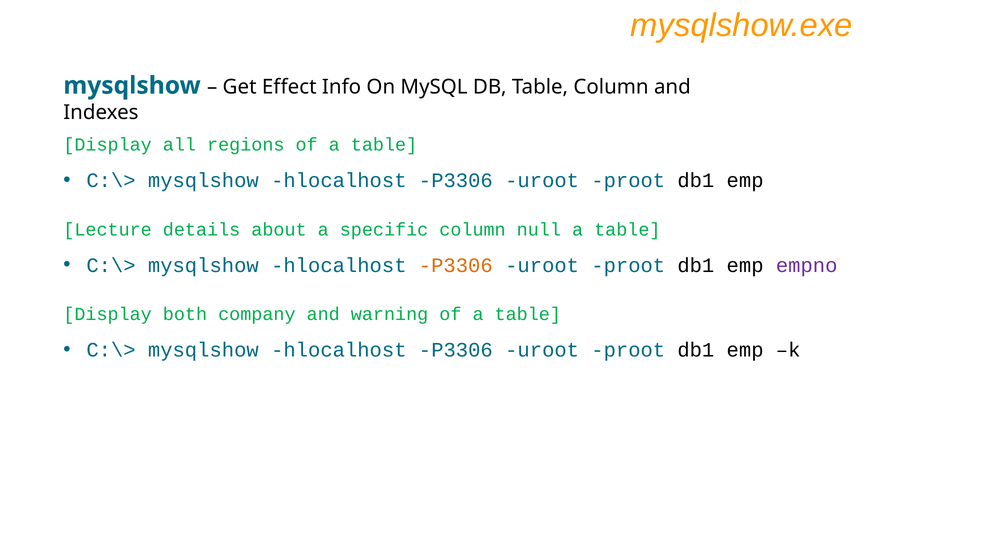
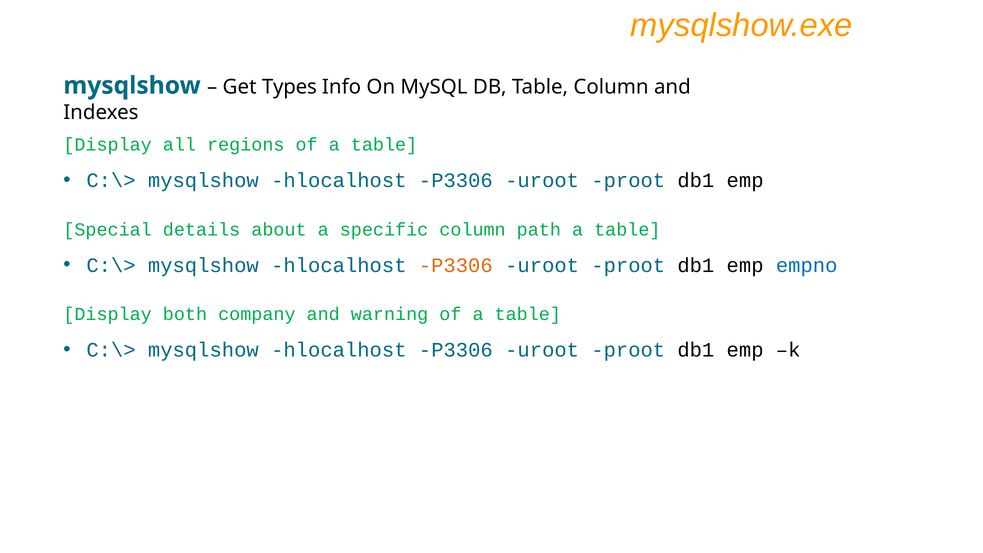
Effect: Effect -> Types (289, 87)
Lecture: Lecture -> Special (108, 229)
null: null -> path (539, 229)
empno colour: purple -> blue (807, 265)
